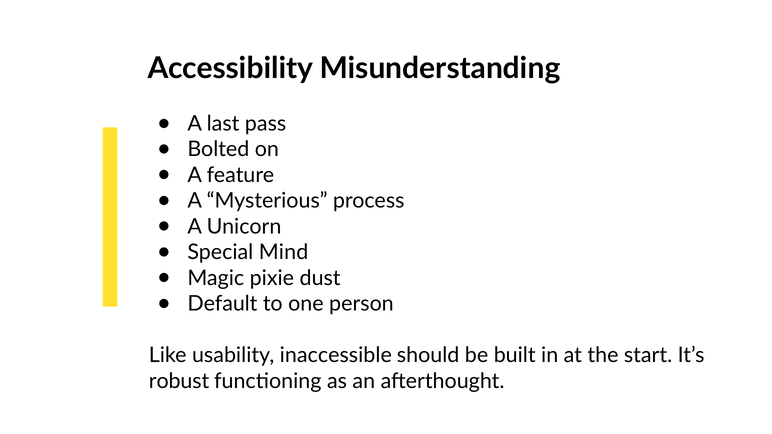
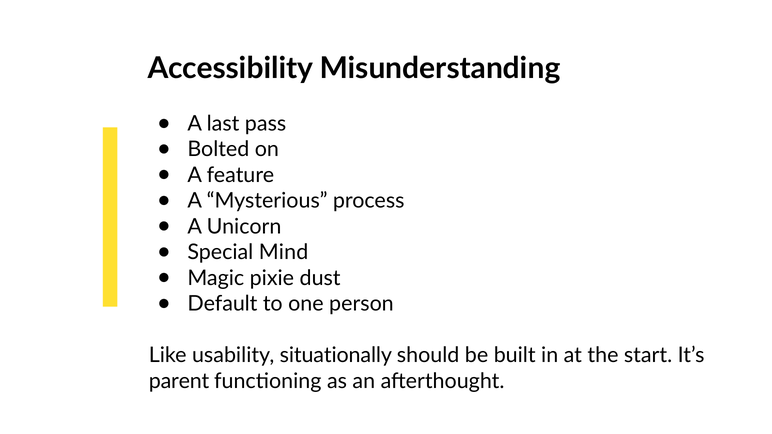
inaccessible: inaccessible -> situationally (336, 355)
robust: robust -> parent (179, 381)
